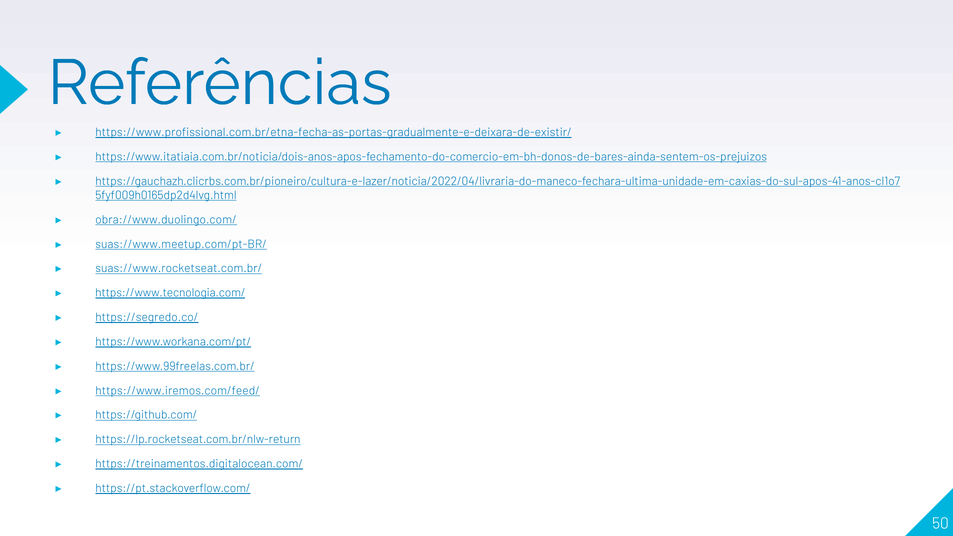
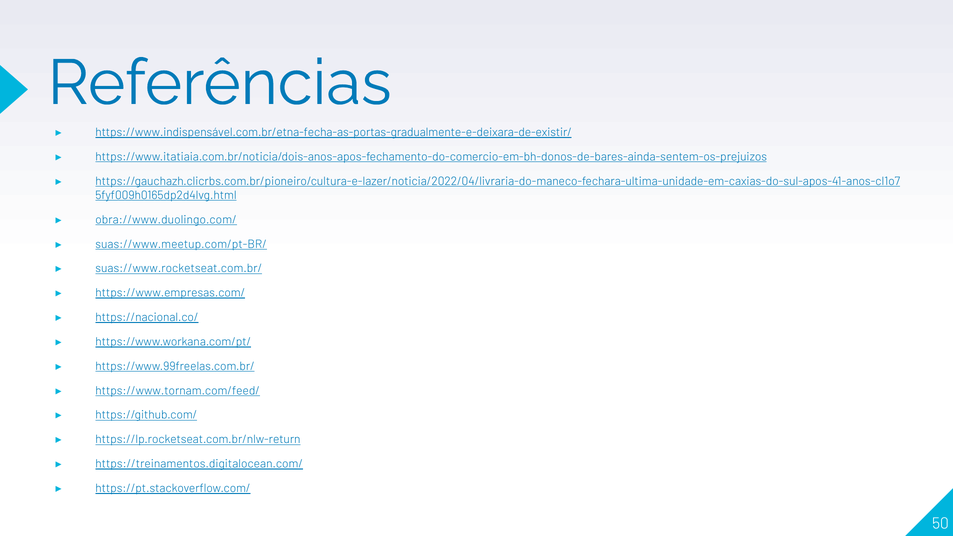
https://www.profissional.com.br/etna-fecha-as-portas-gradualmente-e-deixara-de-existir/: https://www.profissional.com.br/etna-fecha-as-portas-gradualmente-e-deixara-de-existir/ -> https://www.indispensável.com.br/etna-fecha-as-portas-gradualmente-e-deixara-de-existir/ (334, 132)
https://www.tecnologia.com/: https://www.tecnologia.com/ -> https://www.empresas.com/ (170, 293)
https://segredo.co/: https://segredo.co/ -> https://nacional.co/ (147, 317)
https://www.iremos.com/feed/: https://www.iremos.com/feed/ -> https://www.tornam.com/feed/ (178, 391)
